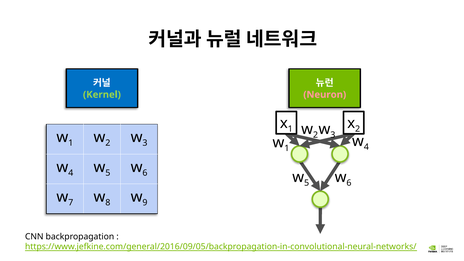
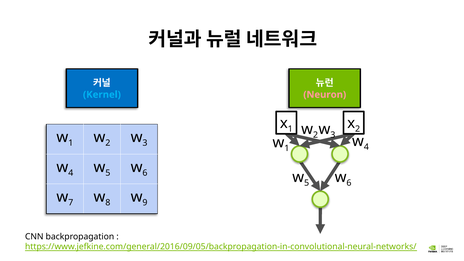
Kernel colour: light green -> light blue (102, 95)
